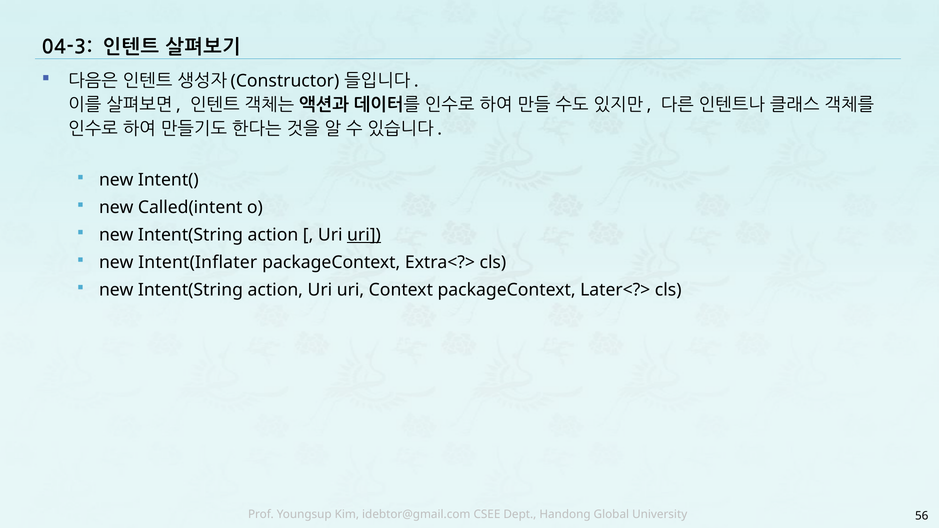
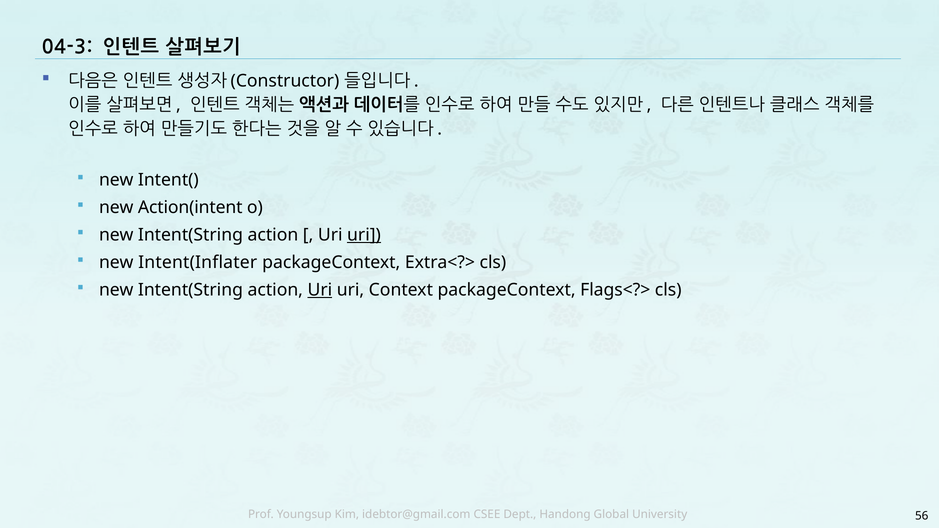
Called(intent: Called(intent -> Action(intent (190, 208)
Uri underline: none -> present (320, 290)
Later<?>: Later<?> -> Flags<?> (615, 290)
